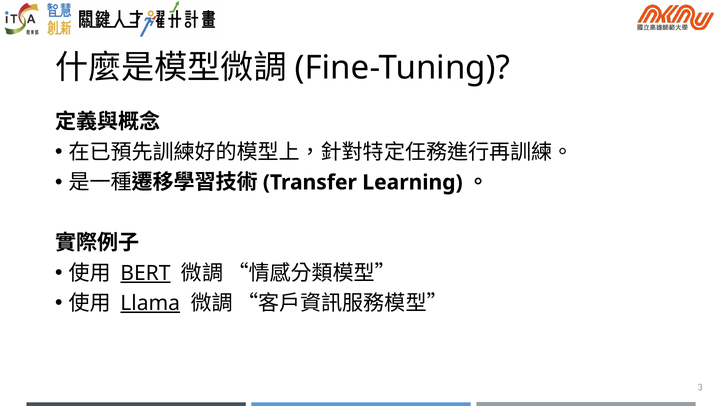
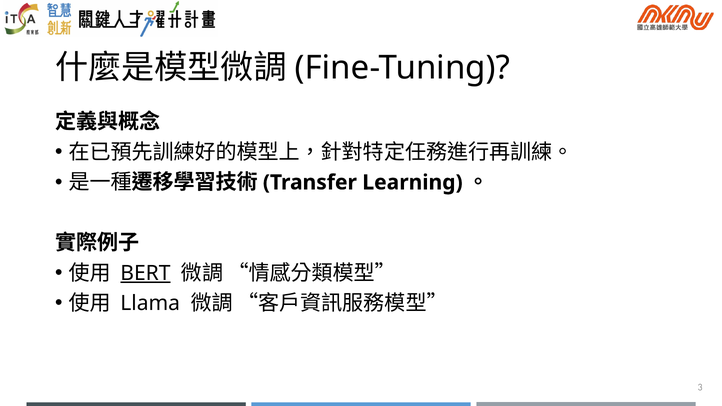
Llama underline: present -> none (150, 303)
